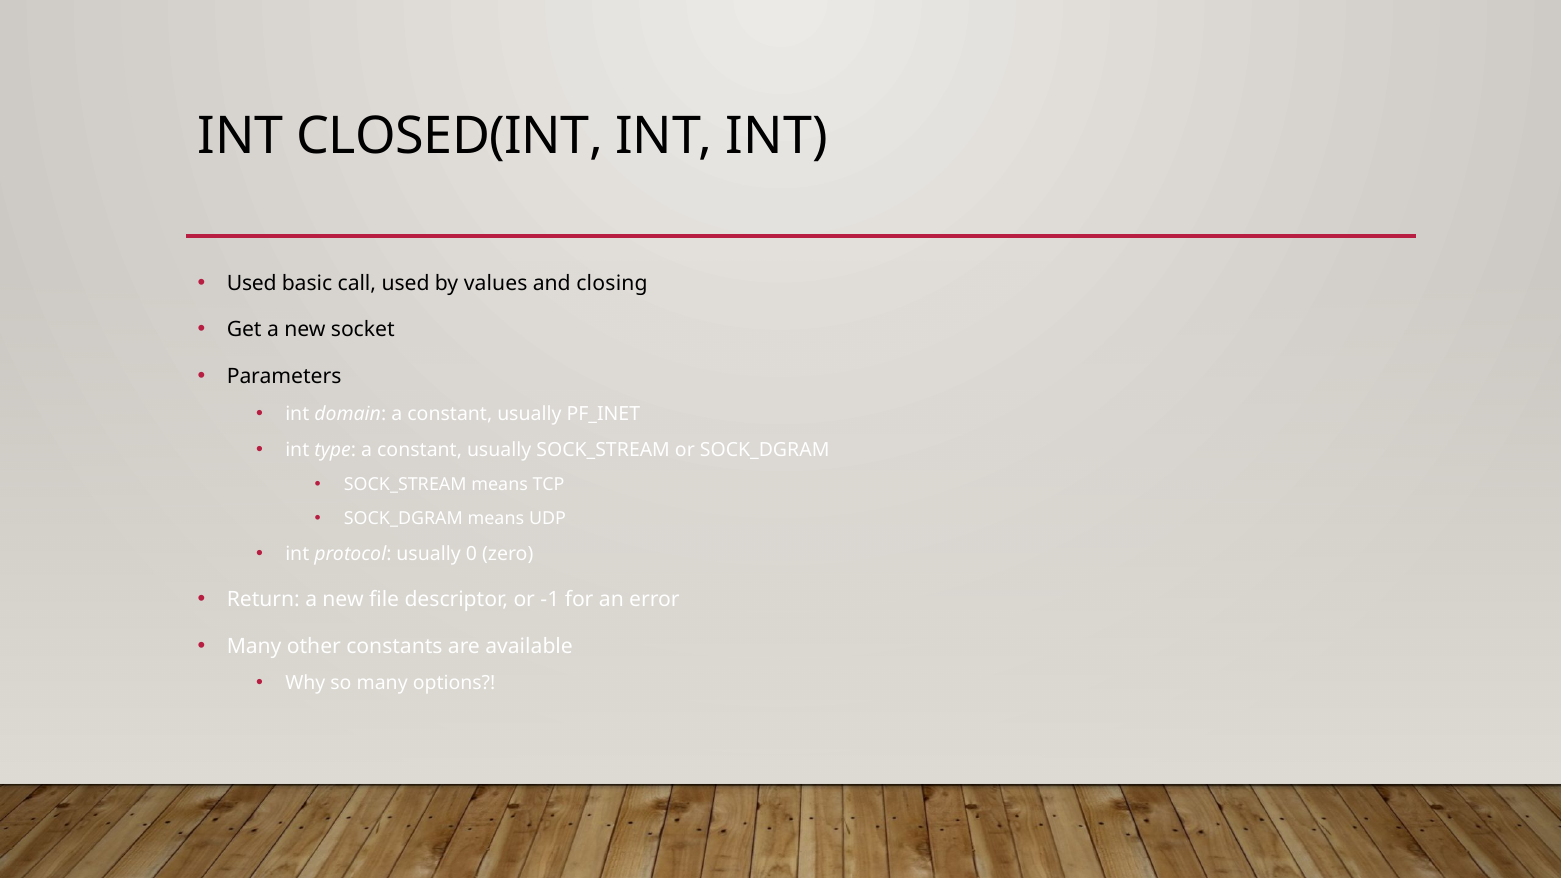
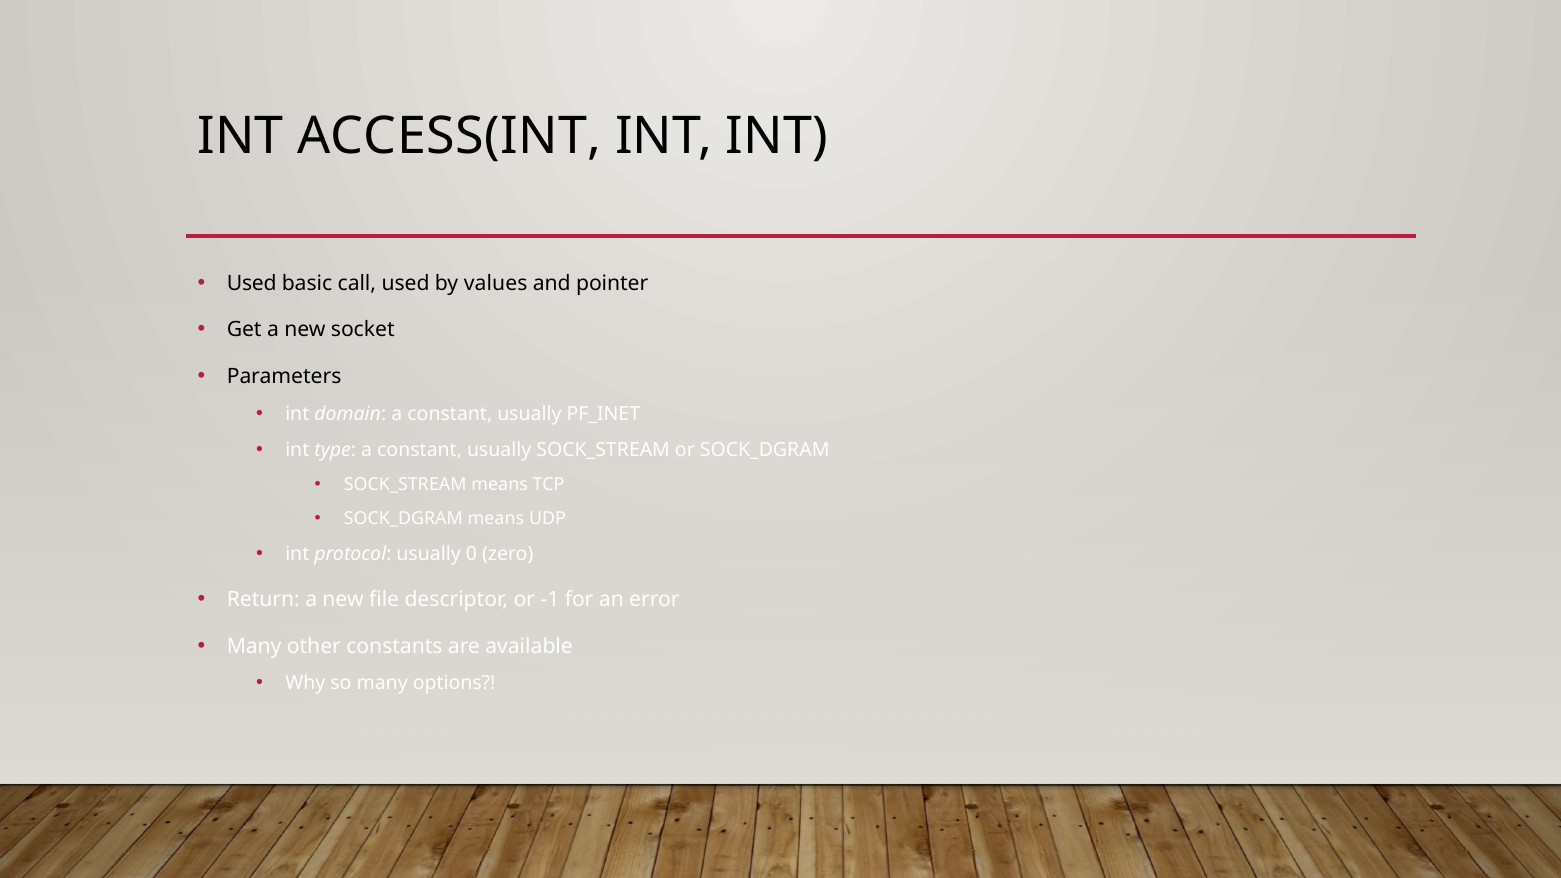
CLOSED(INT: CLOSED(INT -> ACCESS(INT (449, 137)
closing: closing -> pointer (612, 283)
